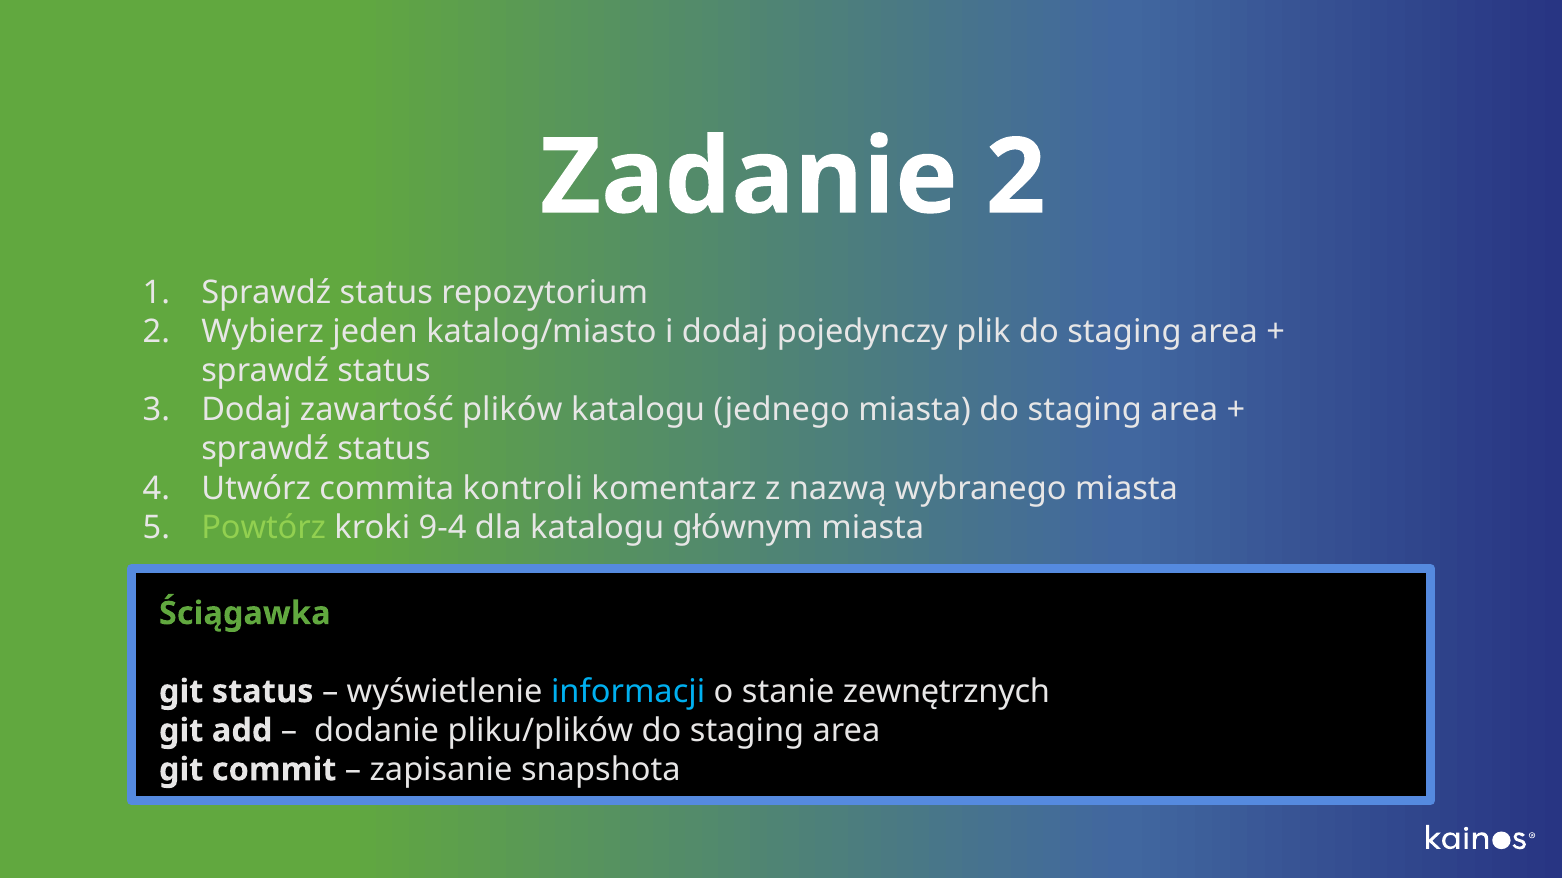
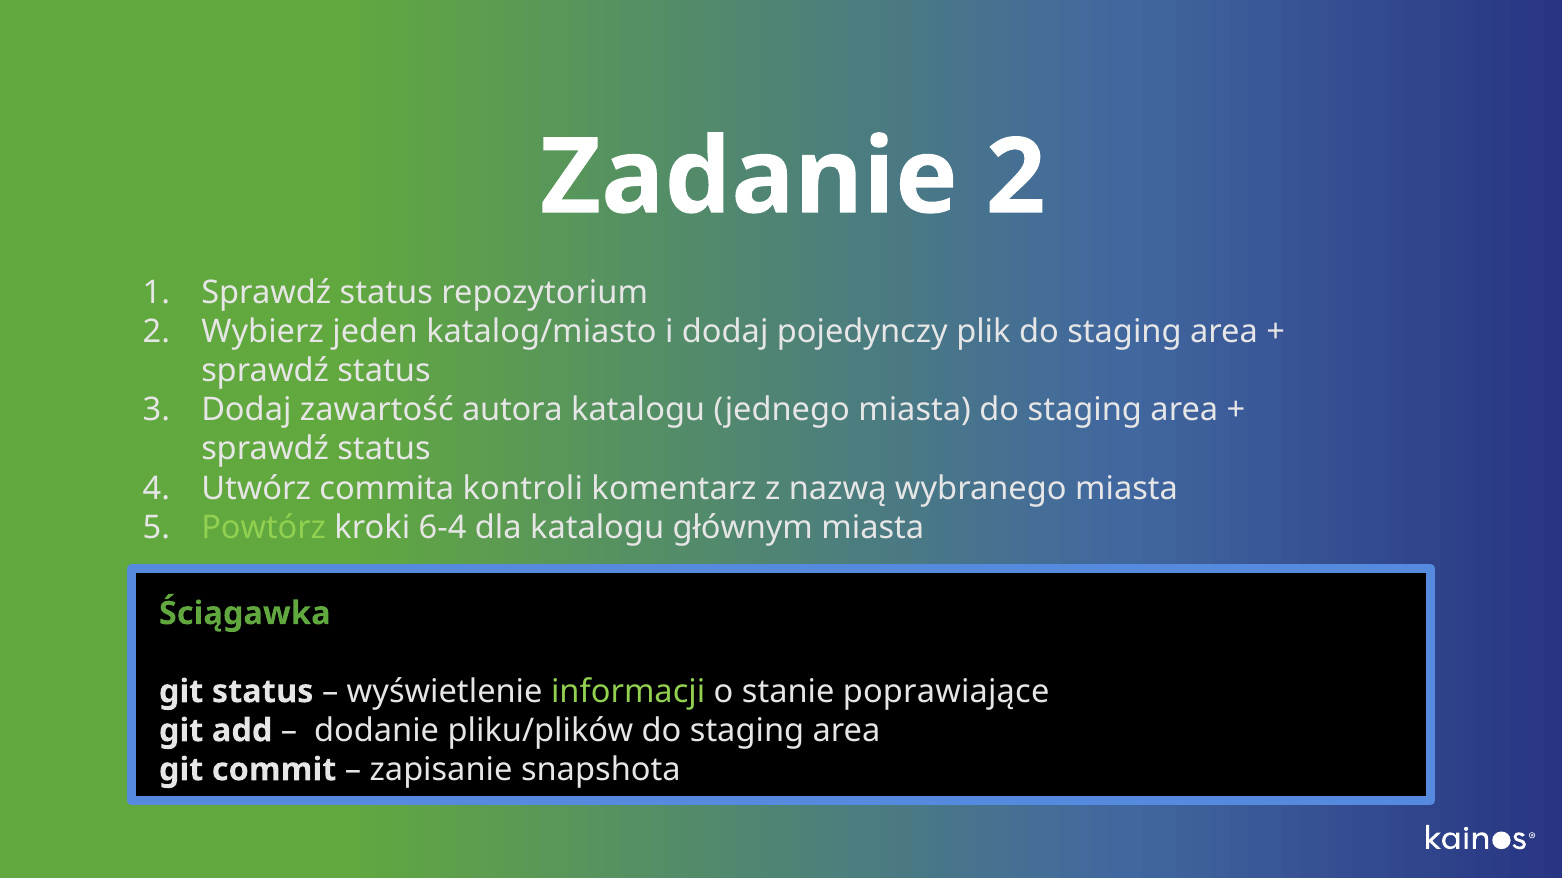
plików: plików -> autora (512, 410)
9-4: 9-4 -> 6-4 (443, 528)
informacji colour: light blue -> light green (628, 692)
zewnętrznych: zewnętrznych -> poprawiające (946, 692)
